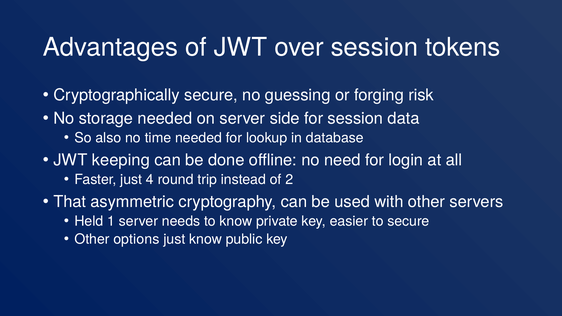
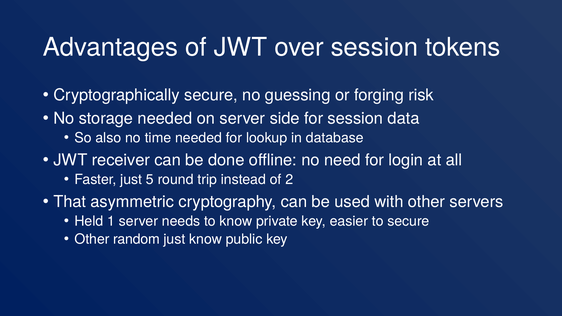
keeping: keeping -> receiver (121, 160)
4: 4 -> 5 (150, 180)
options: options -> random (137, 239)
